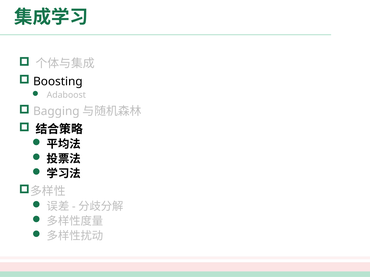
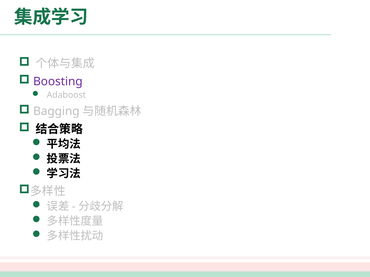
Boosting colour: black -> purple (58, 82)
